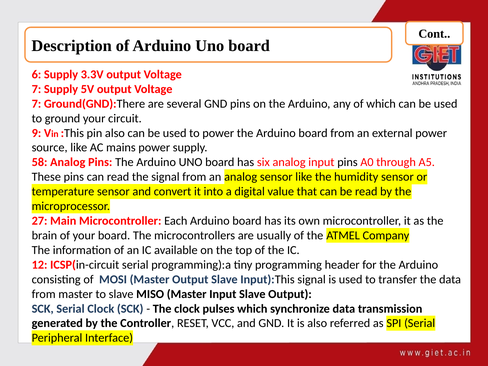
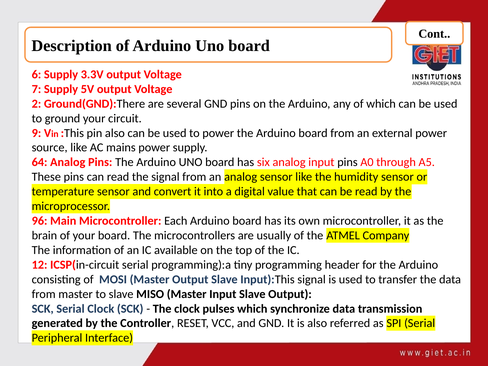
7: 7 -> 2 (36, 104)
58: 58 -> 64 (40, 162)
27: 27 -> 96 (40, 221)
